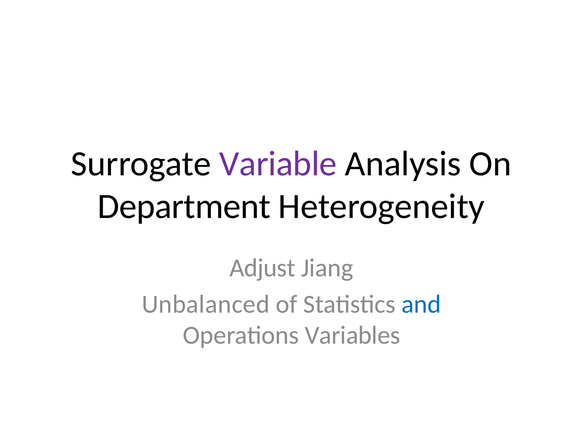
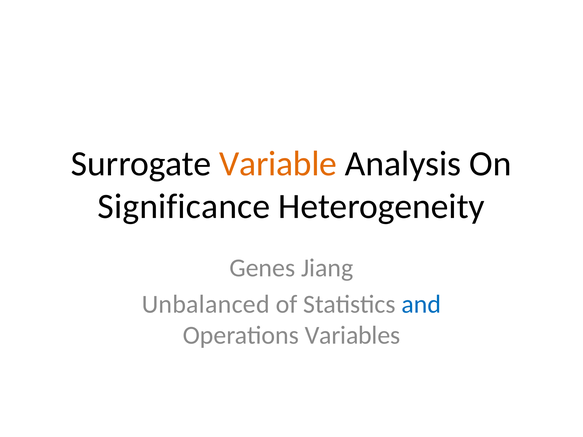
Variable colour: purple -> orange (278, 164)
Department: Department -> Significance (184, 207)
Adjust: Adjust -> Genes (262, 268)
